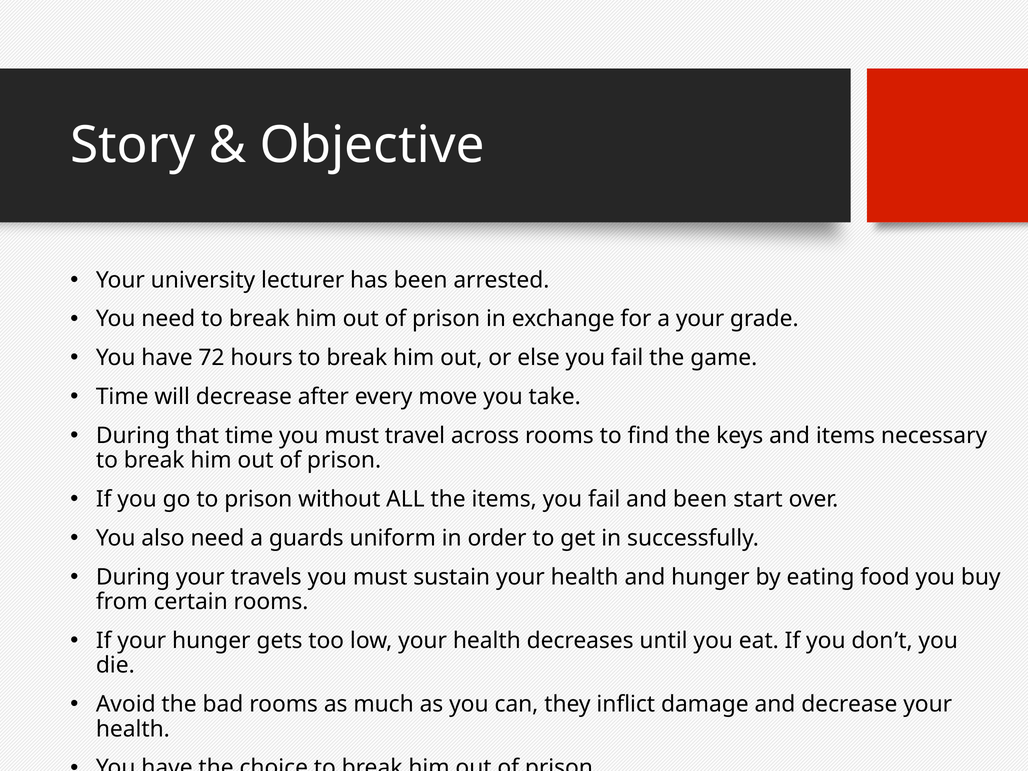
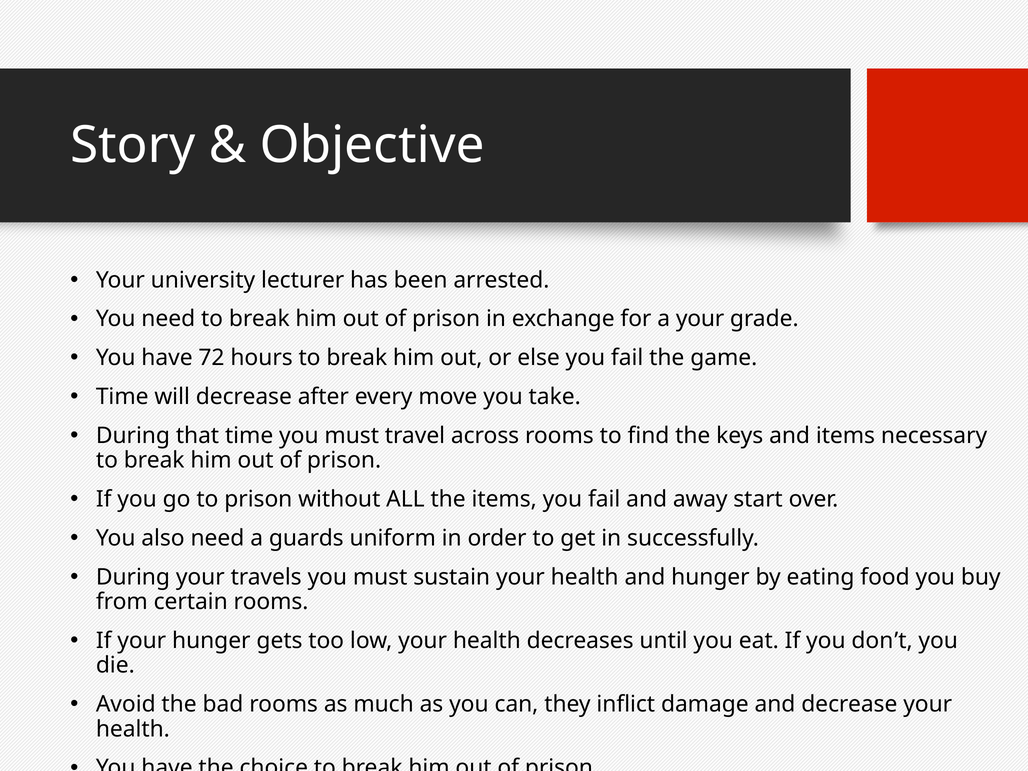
and been: been -> away (700, 499)
